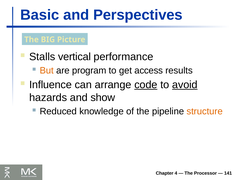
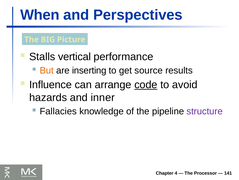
Basic: Basic -> When (40, 15)
program: program -> inserting (89, 70)
access: access -> source (149, 70)
avoid underline: present -> none (185, 84)
show: show -> inner (103, 97)
Reduced: Reduced -> Fallacies (58, 111)
structure colour: orange -> purple (205, 111)
